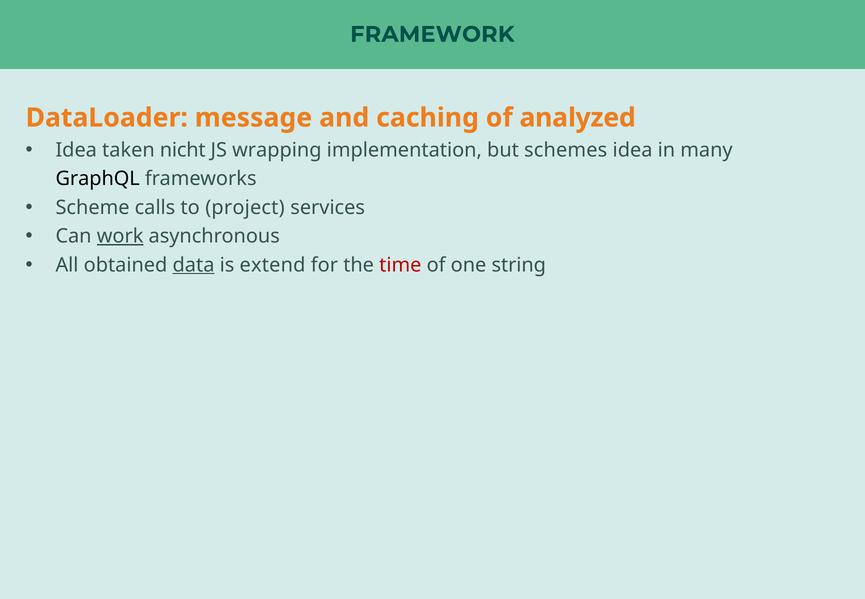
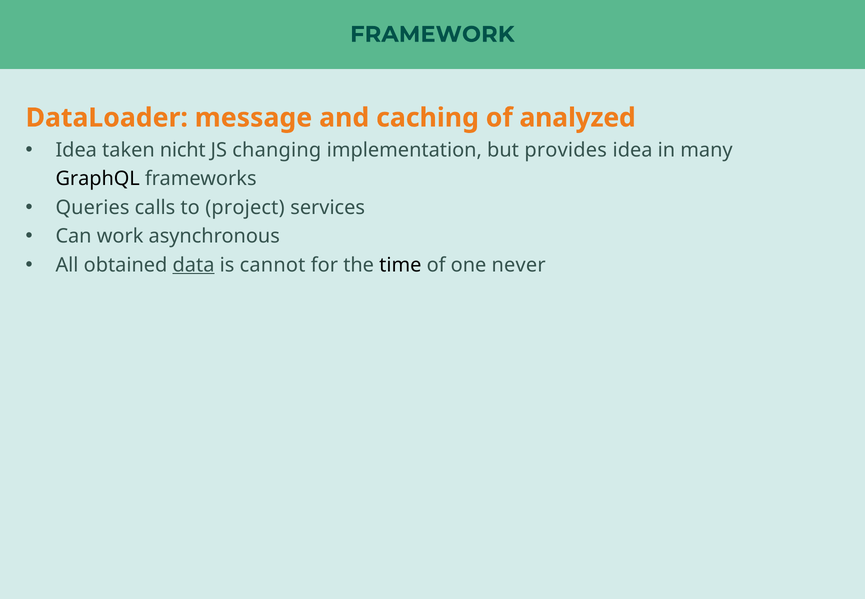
wrapping: wrapping -> changing (277, 150)
schemes: schemes -> provides (566, 150)
Scheme: Scheme -> Queries (92, 207)
work underline: present -> none (120, 236)
extend: extend -> cannot (273, 265)
time colour: red -> black (400, 265)
string: string -> never (519, 265)
